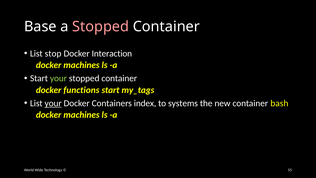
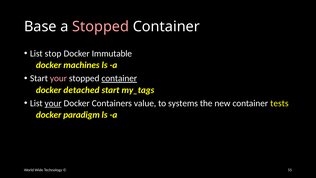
Interaction: Interaction -> Immutable (112, 53)
your colour: light green -> pink (58, 78)
container underline: none -> present (119, 78)
functions: functions -> detached (81, 90)
index: index -> value (145, 103)
bash: bash -> tests (279, 103)
machines: machines -> paradigm (82, 115)
